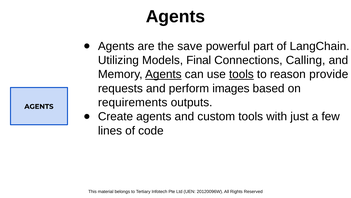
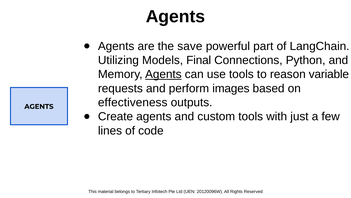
Calling: Calling -> Python (306, 60)
tools underline: present -> none (241, 74)
provide: provide -> variable (329, 74)
requirements: requirements -> effectiveness (133, 102)
